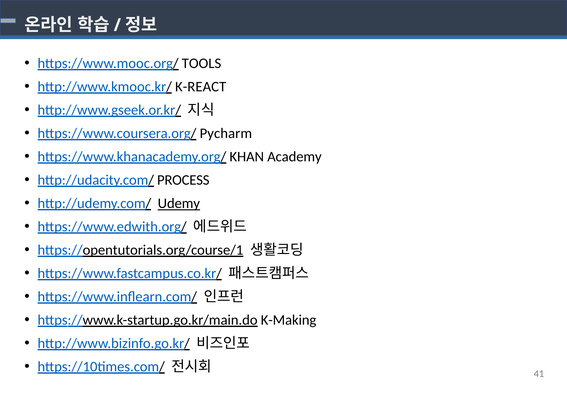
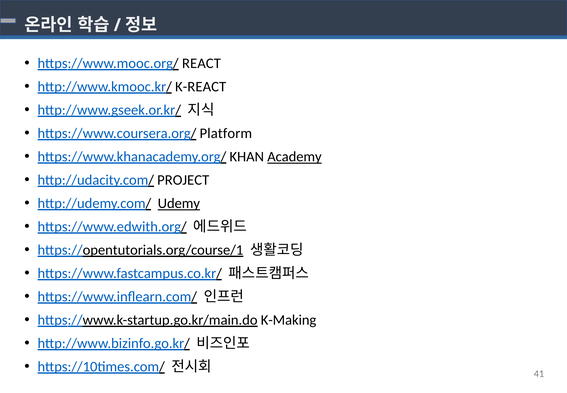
TOOLS: TOOLS -> REACT (201, 63)
Pycharm: Pycharm -> Platform (226, 133)
Academy underline: none -> present (294, 157)
PROCESS: PROCESS -> PROJECT (183, 180)
